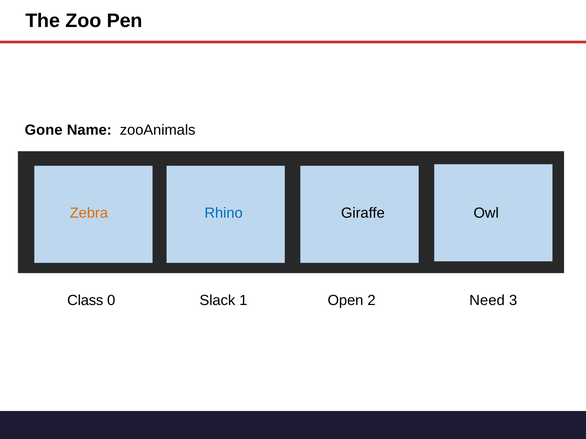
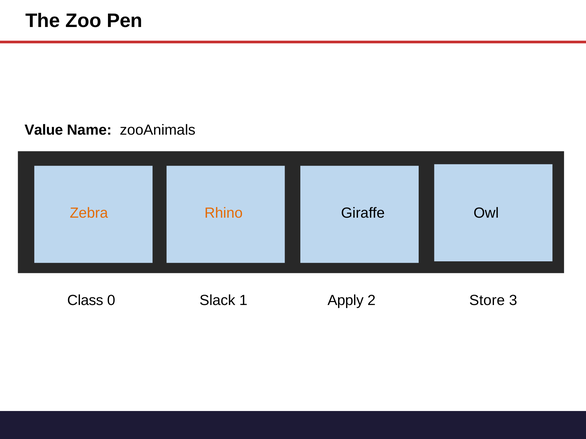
Gone: Gone -> Value (44, 130)
Rhino colour: blue -> orange (224, 213)
Open: Open -> Apply (346, 301)
Need: Need -> Store (487, 301)
